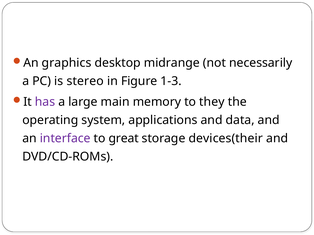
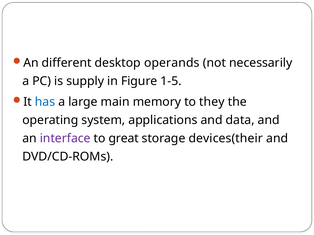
graphics: graphics -> different (67, 63)
midrange: midrange -> operands (172, 63)
stereo: stereo -> supply (85, 81)
1-3: 1-3 -> 1-5 (171, 81)
has colour: purple -> blue (45, 102)
